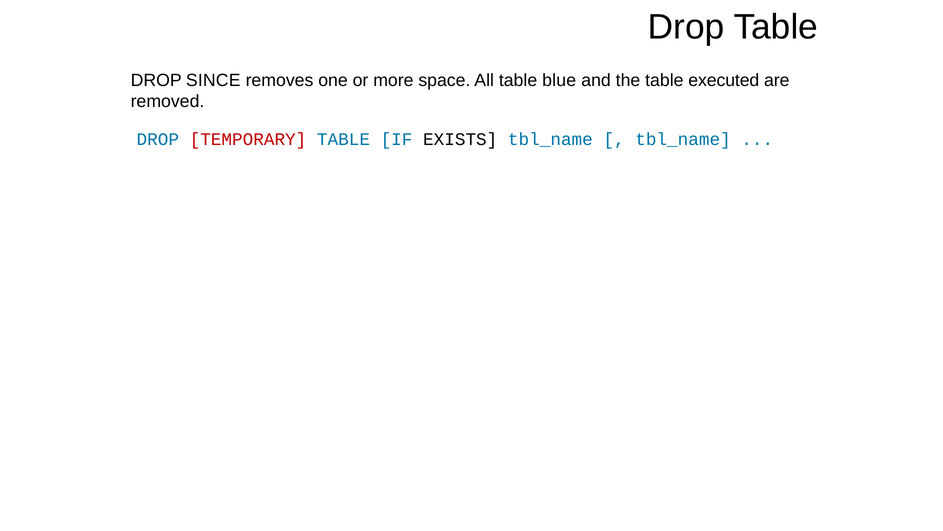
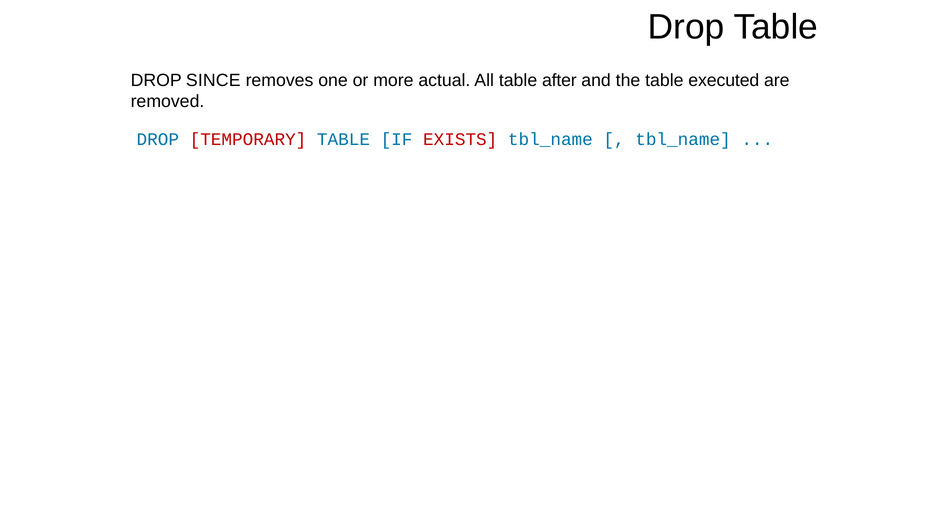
space: space -> actual (444, 80)
blue: blue -> after (559, 80)
EXISTS colour: black -> red (460, 139)
